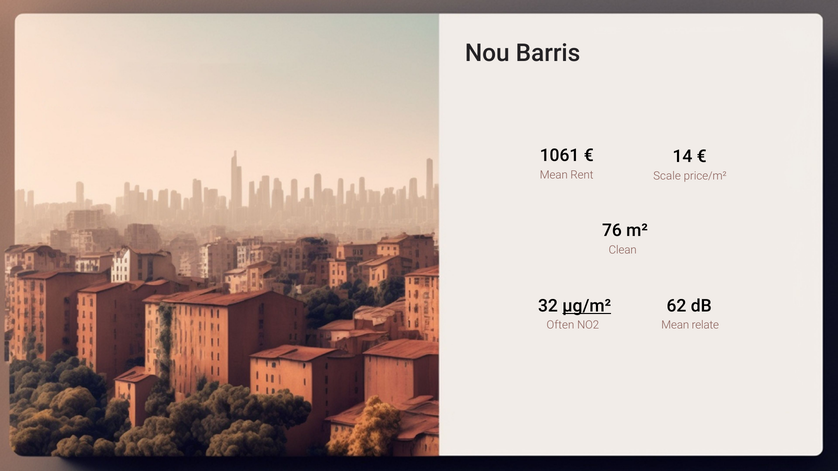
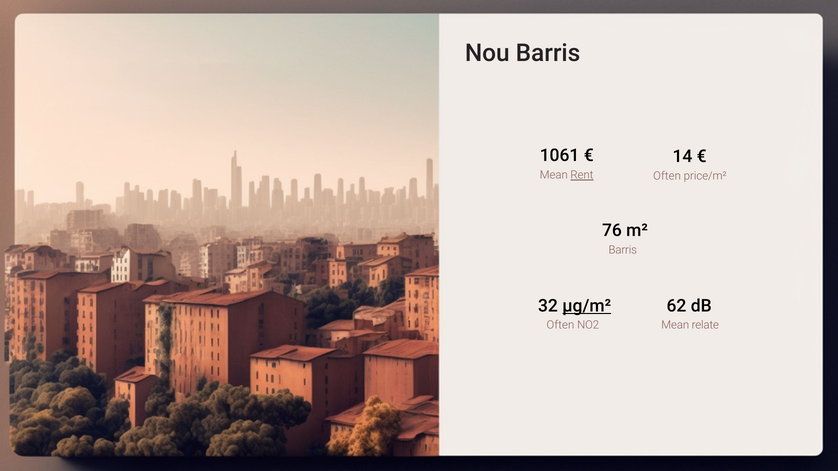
Rent underline: none -> present (582, 175)
Scale: Scale -> Often (667, 176)
Clean: Clean -> Barris (623, 250)
